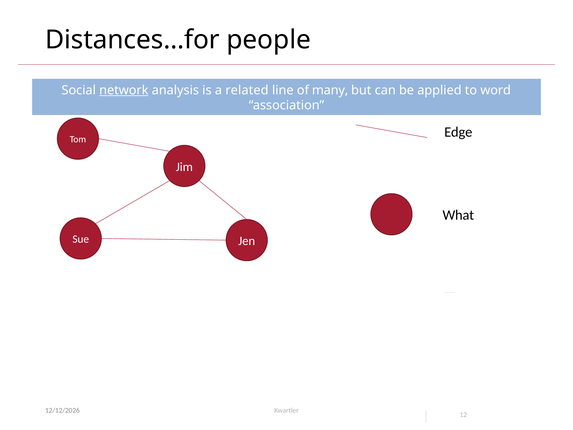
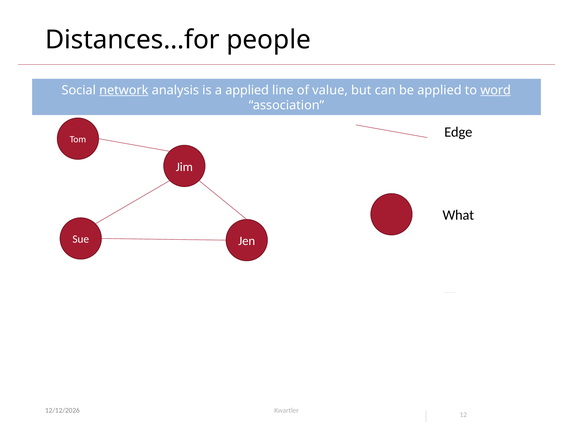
a related: related -> applied (247, 90)
many: many -> value (330, 90)
word underline: none -> present (496, 90)
